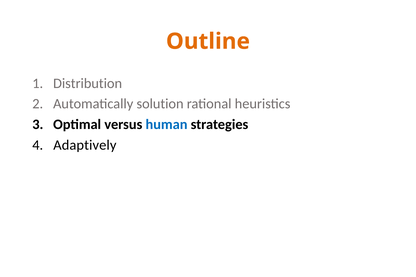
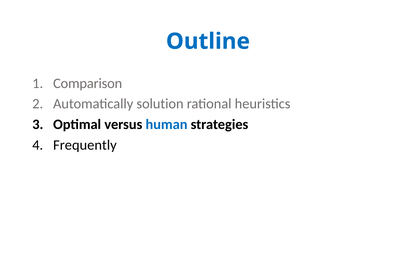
Outline colour: orange -> blue (208, 41)
Distribution: Distribution -> Comparison (88, 83)
Adaptively: Adaptively -> Frequently (85, 145)
